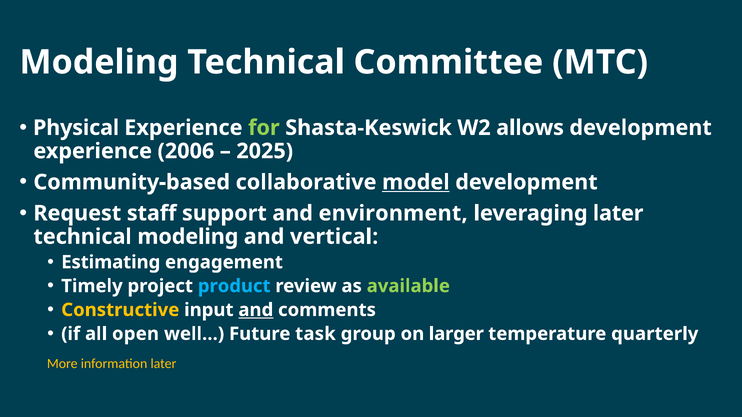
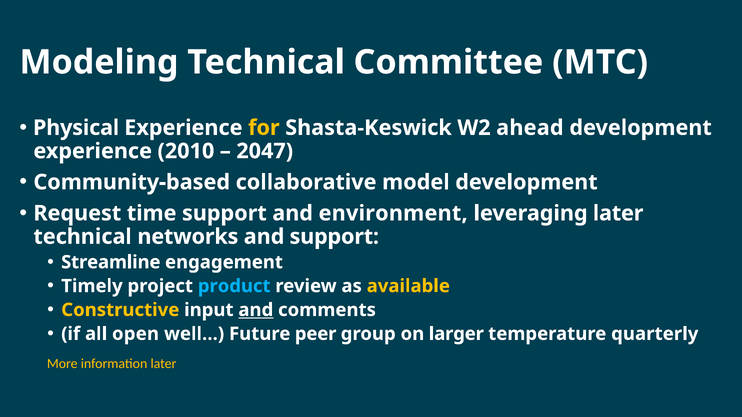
for colour: light green -> yellow (264, 128)
allows: allows -> ahead (530, 128)
2006: 2006 -> 2010 (186, 151)
2025: 2025 -> 2047 (265, 151)
model underline: present -> none (416, 182)
staff: staff -> time (152, 213)
technical modeling: modeling -> networks (188, 237)
and vertical: vertical -> support (334, 237)
Estimating: Estimating -> Streamline (111, 262)
available colour: light green -> yellow (408, 286)
task: task -> peer (316, 334)
